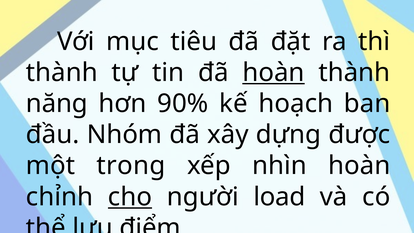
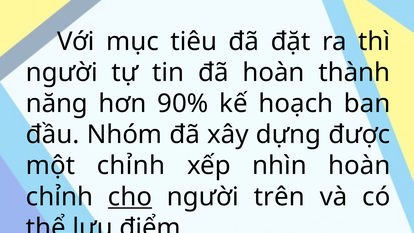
thành: thành -> người (62, 73)
hoàn underline: present -> none (274, 73)
một trong: trong -> chỉnh (131, 166)
load: load -> trên (279, 197)
